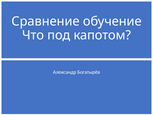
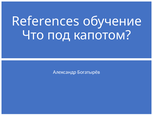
Сравнение: Сравнение -> References (45, 21)
